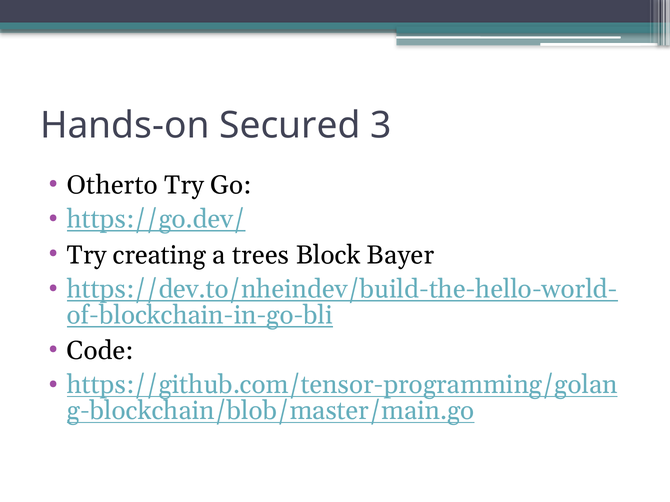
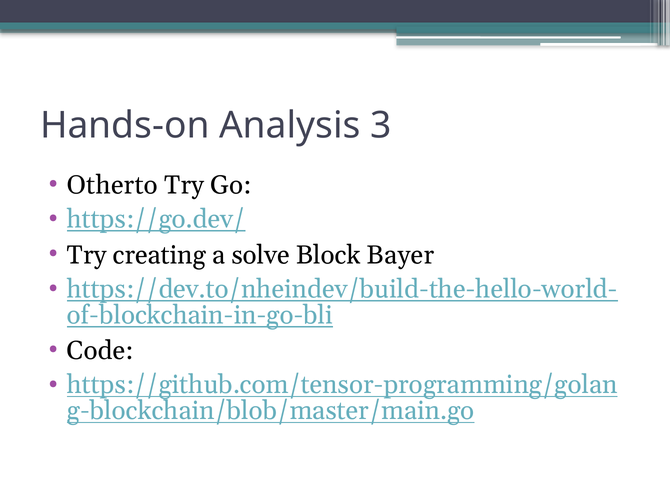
Secured: Secured -> Analysis (290, 125)
trees: trees -> solve (261, 255)
